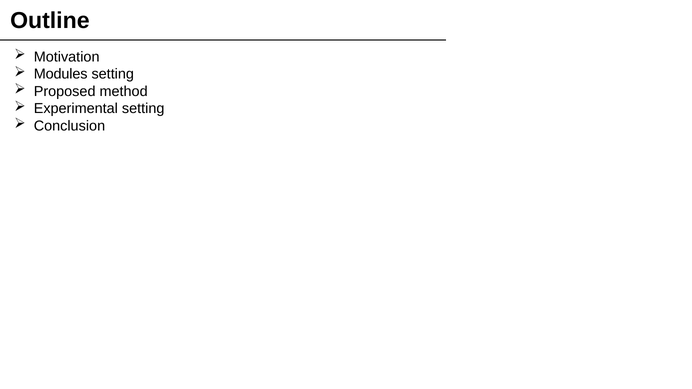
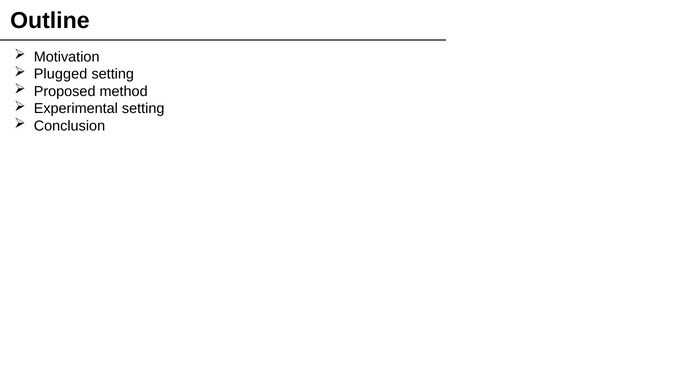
Modules: Modules -> Plugged (61, 74)
